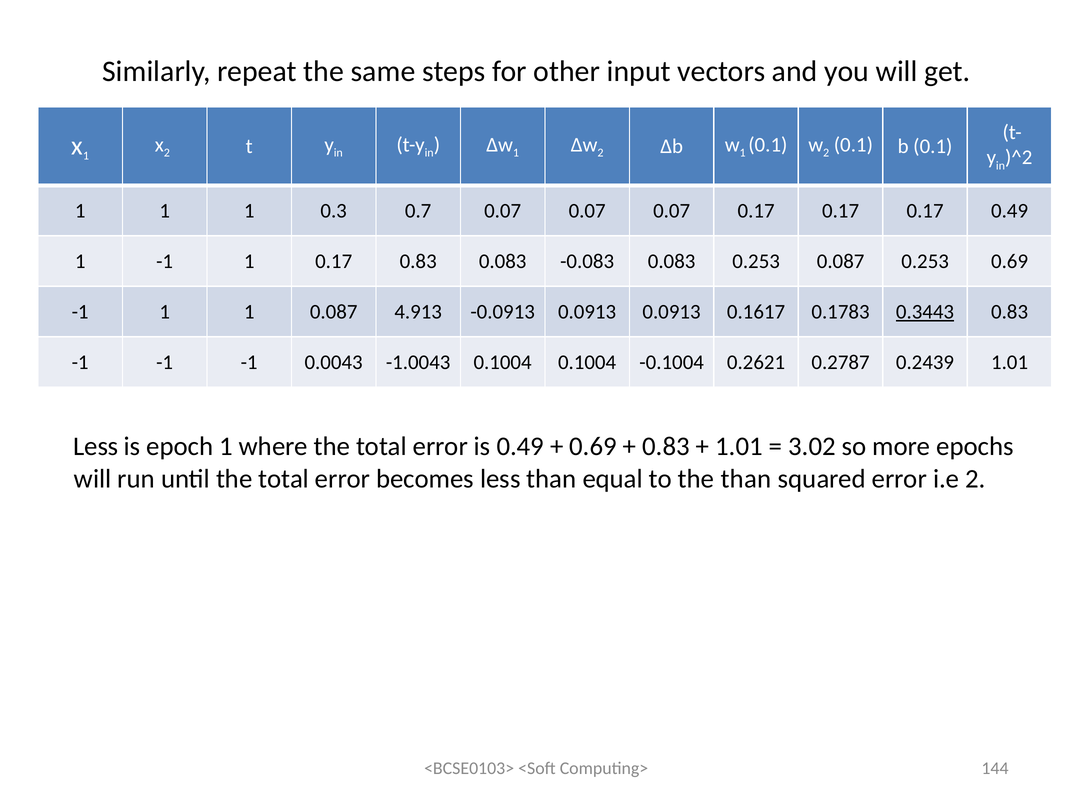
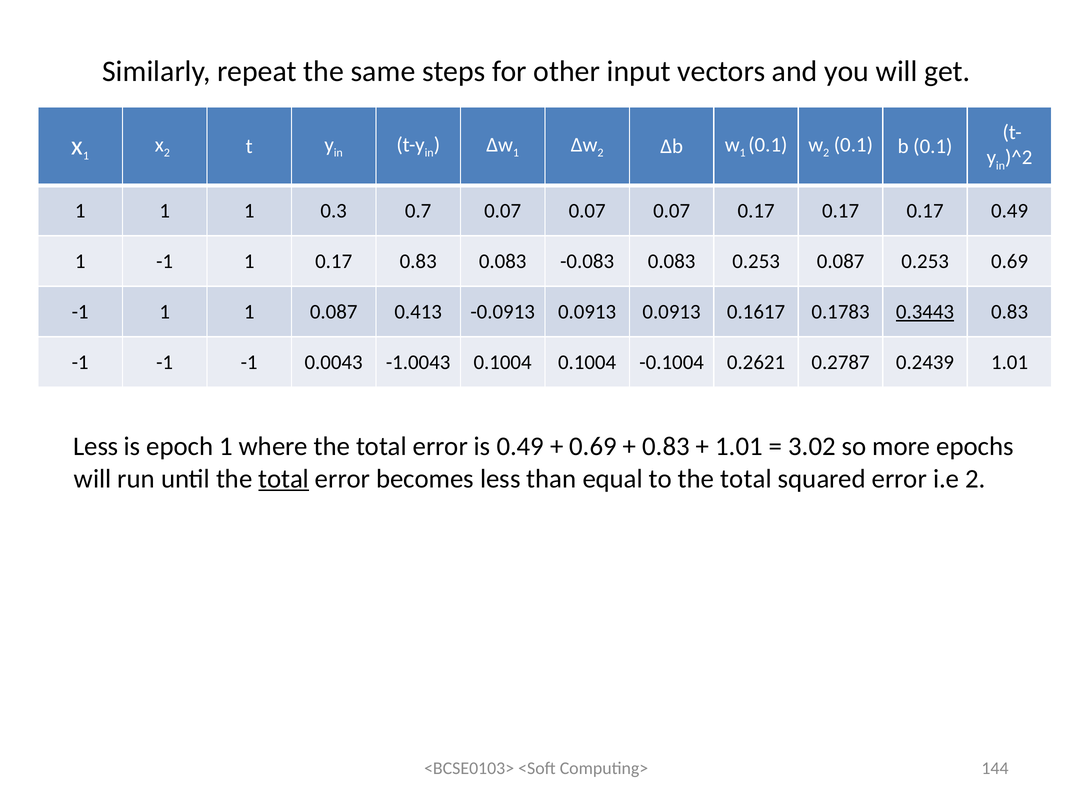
4.913: 4.913 -> 0.413 (418, 312)
total underline: none -> present (284, 479)
to the than: than -> total (746, 479)
